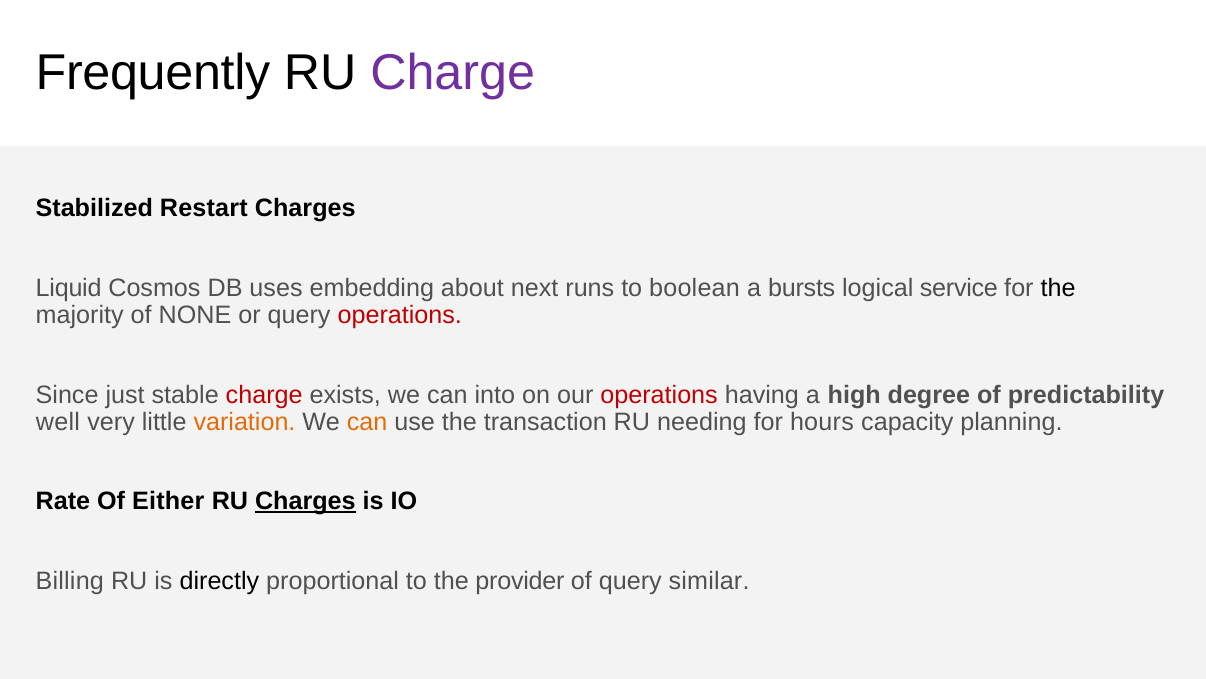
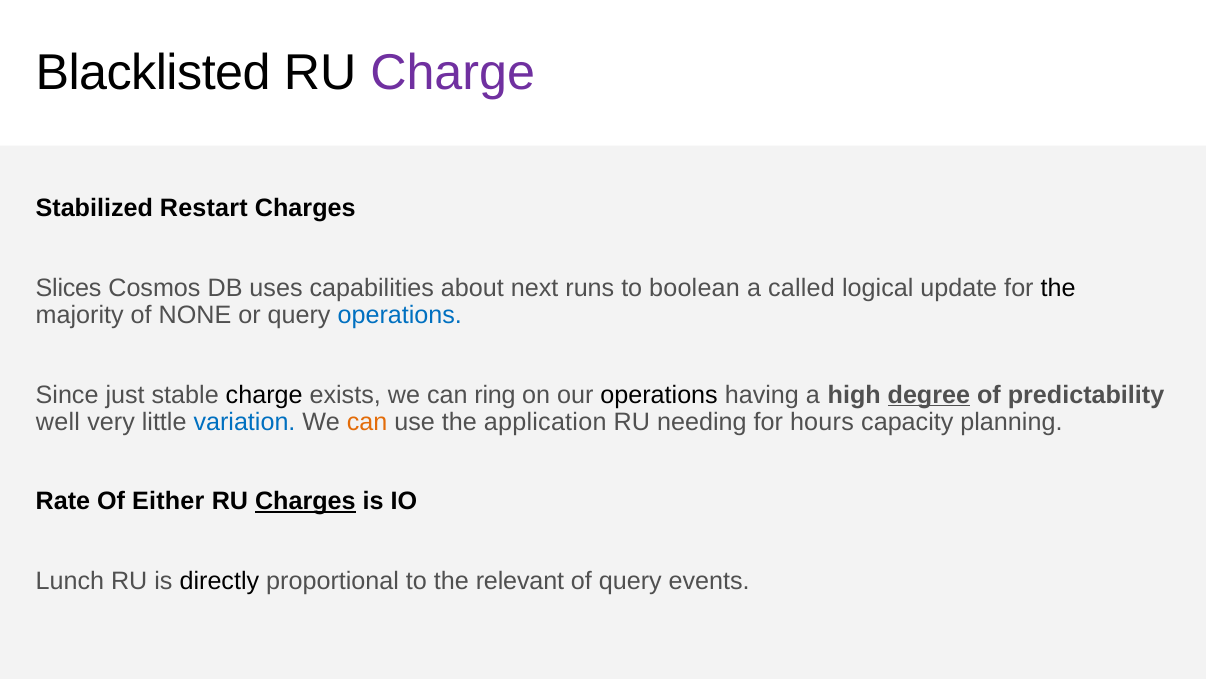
Frequently: Frequently -> Blacklisted (153, 73)
Liquid: Liquid -> Slices (69, 288)
embedding: embedding -> capabilities (372, 288)
bursts: bursts -> called (801, 288)
service: service -> update (959, 288)
operations colour: red -> blue (400, 315)
charge colour: red -> black (264, 394)
into: into -> ring (495, 394)
operations colour: red -> black (659, 394)
degree underline: none -> present (929, 394)
variation colour: orange -> blue (244, 422)
transaction: transaction -> application (545, 422)
Billing: Billing -> Lunch (70, 580)
provider: provider -> relevant (520, 580)
similar: similar -> events (709, 580)
